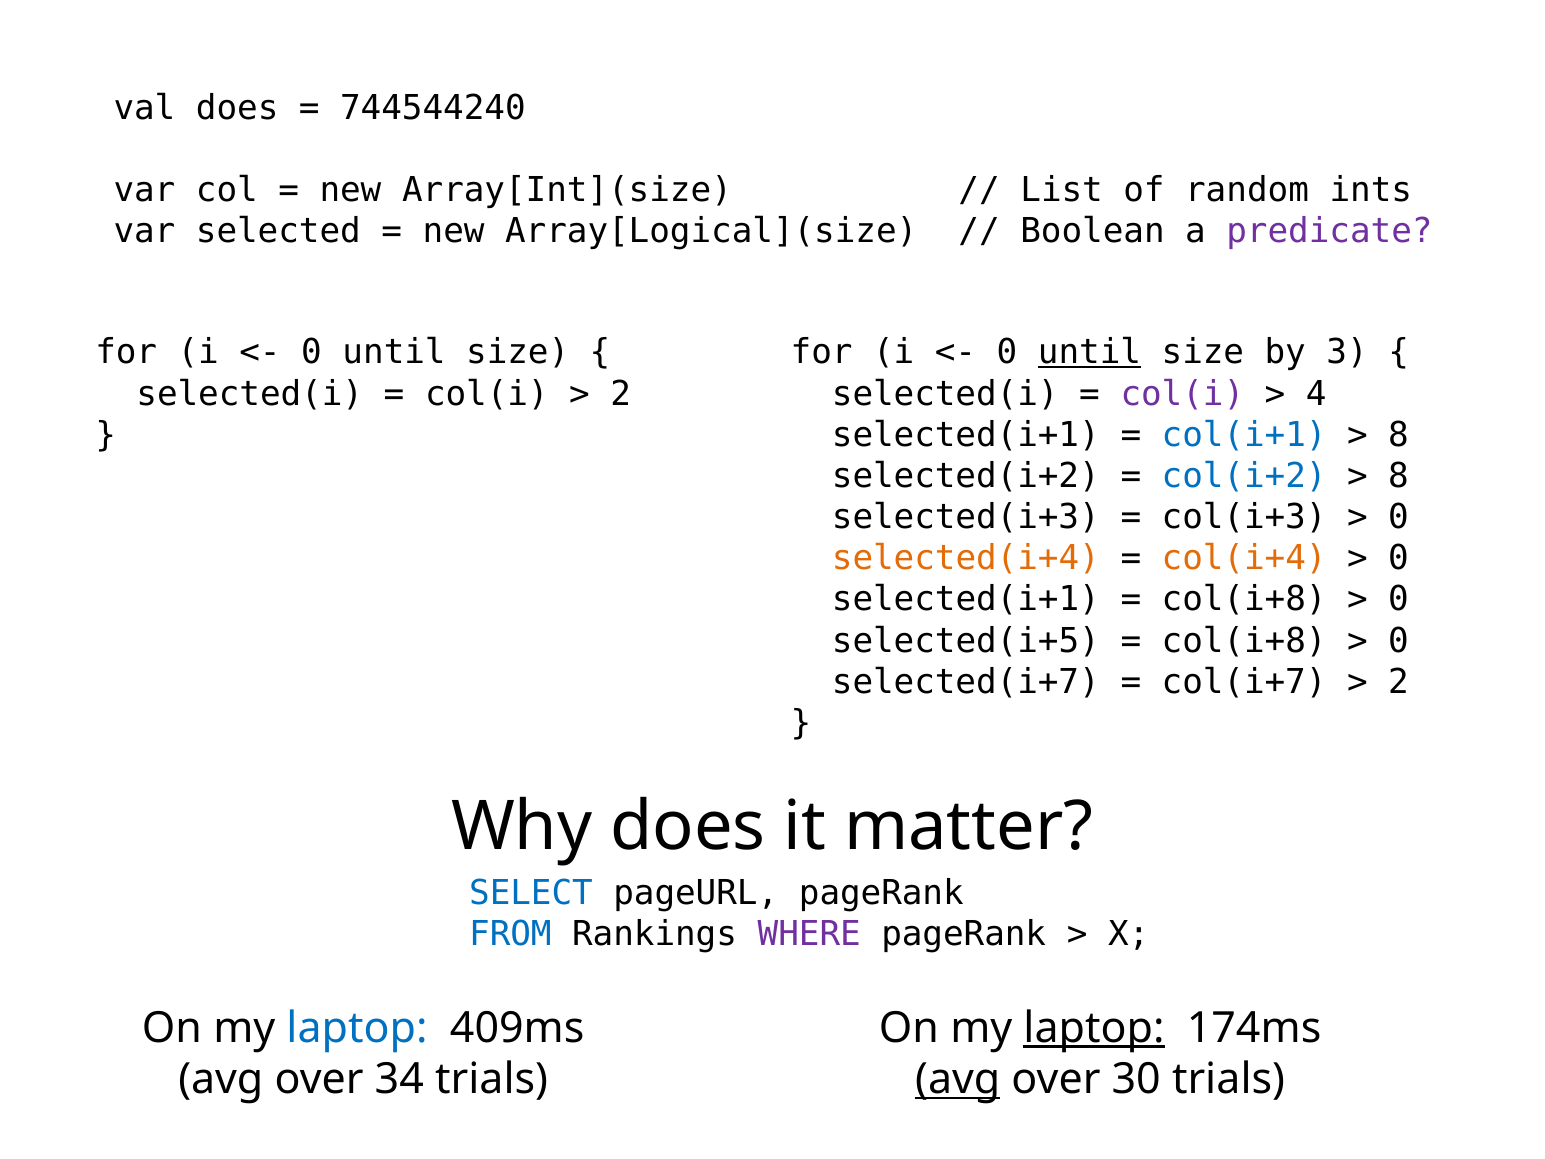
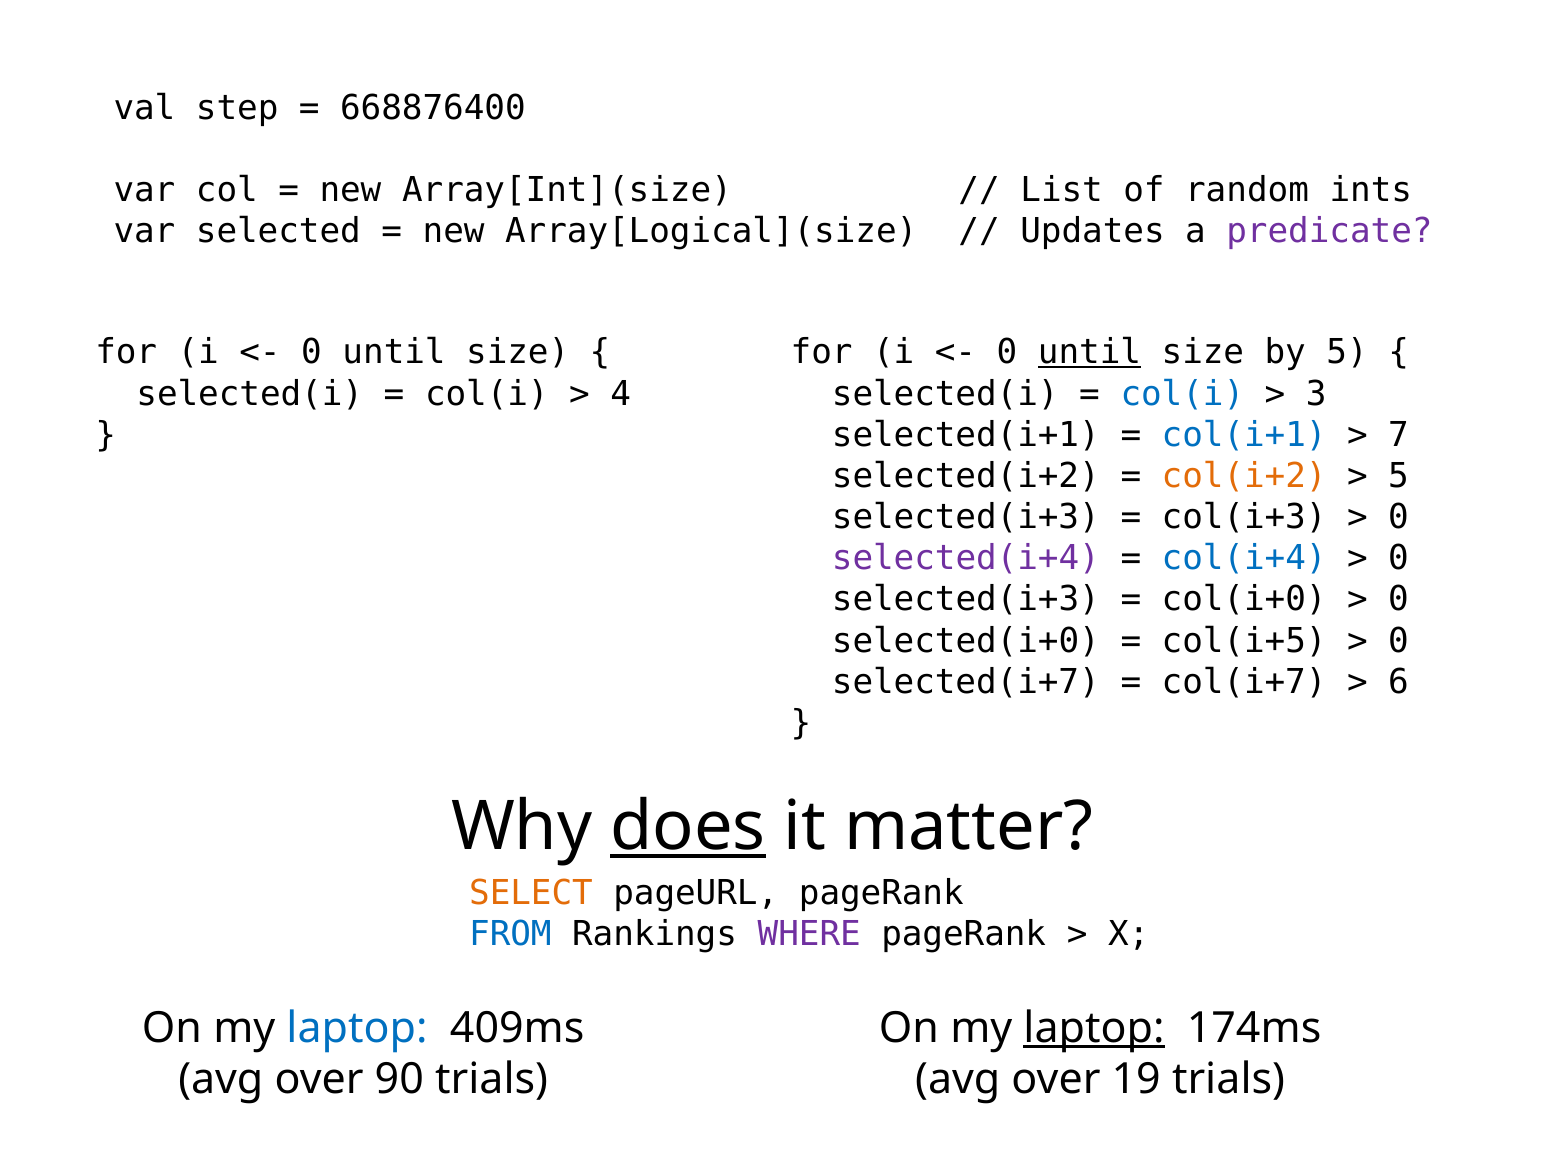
val does: does -> step (237, 108)
744544240: 744544240 -> 668876400 (433, 108)
Boolean: Boolean -> Updates (1093, 231)
by 3: 3 -> 5 (1347, 352)
2: 2 -> 4 (621, 394)
col(i colour: purple -> blue (1182, 394)
4: 4 -> 3 (1316, 394)
8: 8 -> 7 (1399, 435)
col(i+2 colour: blue -> orange (1244, 476)
8: 8 -> 5 (1399, 476)
selected(i+4 colour: orange -> purple (966, 558)
col(i+4 colour: orange -> blue (1244, 558)
selected(i+1: selected(i+1 -> selected(i+3 (966, 600)
col(i+8: col(i+8 -> col(i+0 (1244, 600)
selected(i+5: selected(i+5 -> selected(i+0 (966, 641)
col(i+8: col(i+8 -> col(i+5 (1244, 641)
2: 2 -> 6 (1399, 682)
does underline: none -> present (688, 827)
SELECT colour: blue -> orange (531, 893)
34: 34 -> 90 (399, 1079)
avg underline: present -> none (958, 1079)
30: 30 -> 19 (1136, 1079)
